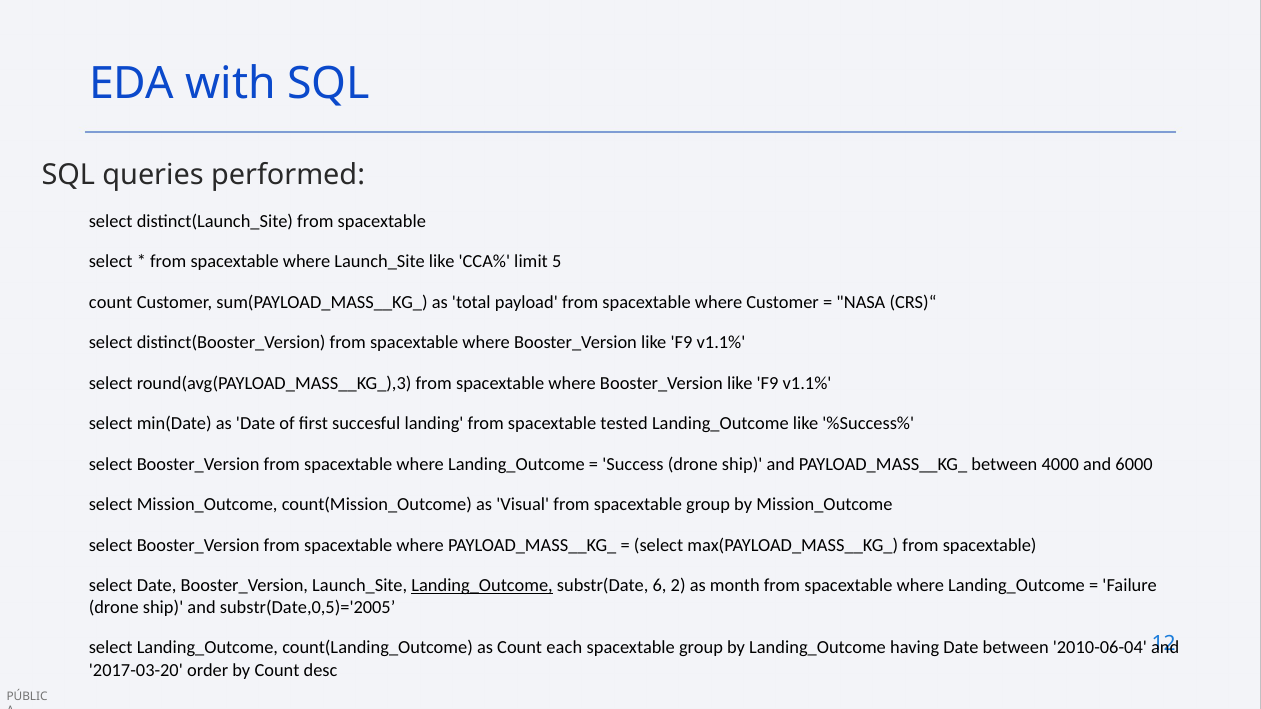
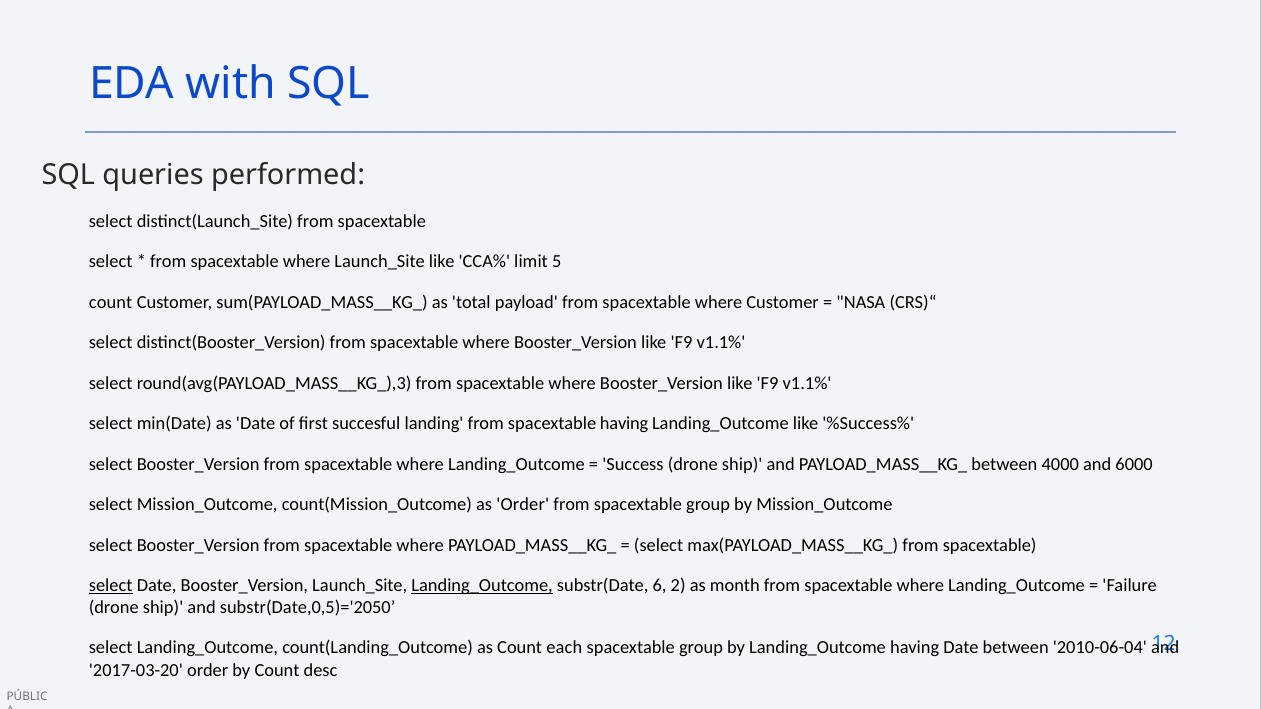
spacextable tested: tested -> having (624, 424)
as Visual: Visual -> Order (523, 505)
select underline: none -> present (111, 586)
substr(Date,0,5)='2005: substr(Date,0,5)='2005 -> substr(Date,0,5)='2050 (308, 608)
